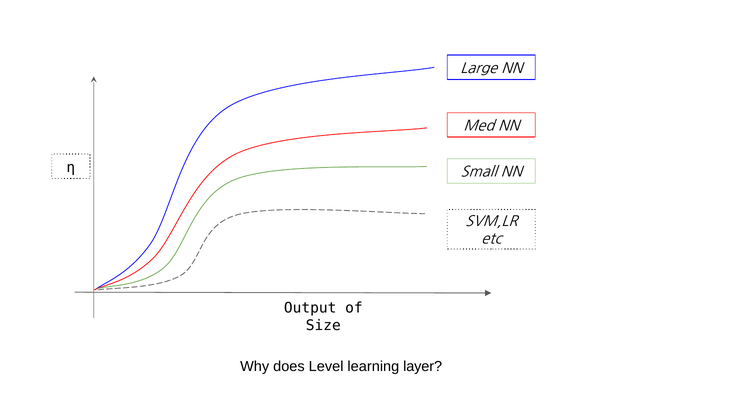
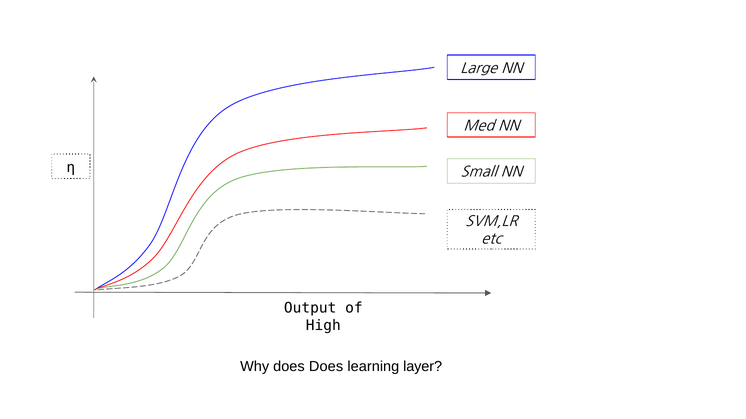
Size: Size -> High (323, 326)
does Level: Level -> Does (326, 367)
